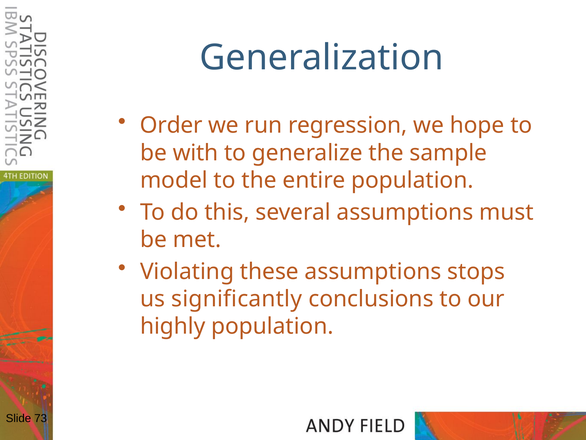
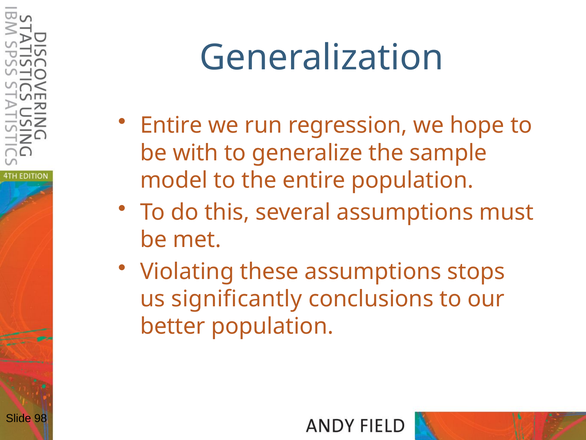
Order: Order -> Entire (171, 125)
highly: highly -> better (173, 326)
73: 73 -> 98 (41, 418)
